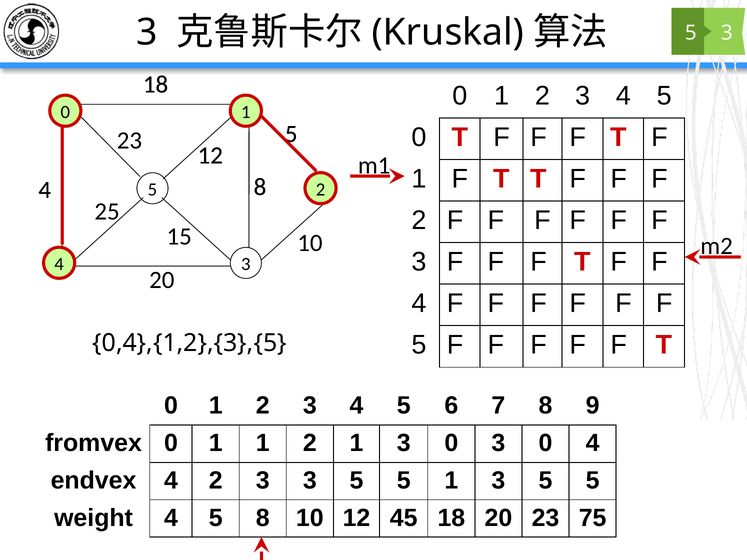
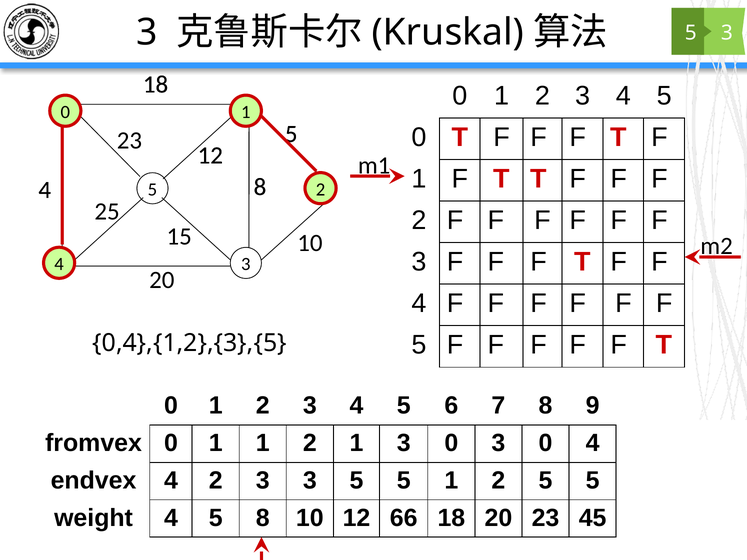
5 1 3: 3 -> 2 (498, 481)
45: 45 -> 66 (404, 518)
75: 75 -> 45 (593, 518)
